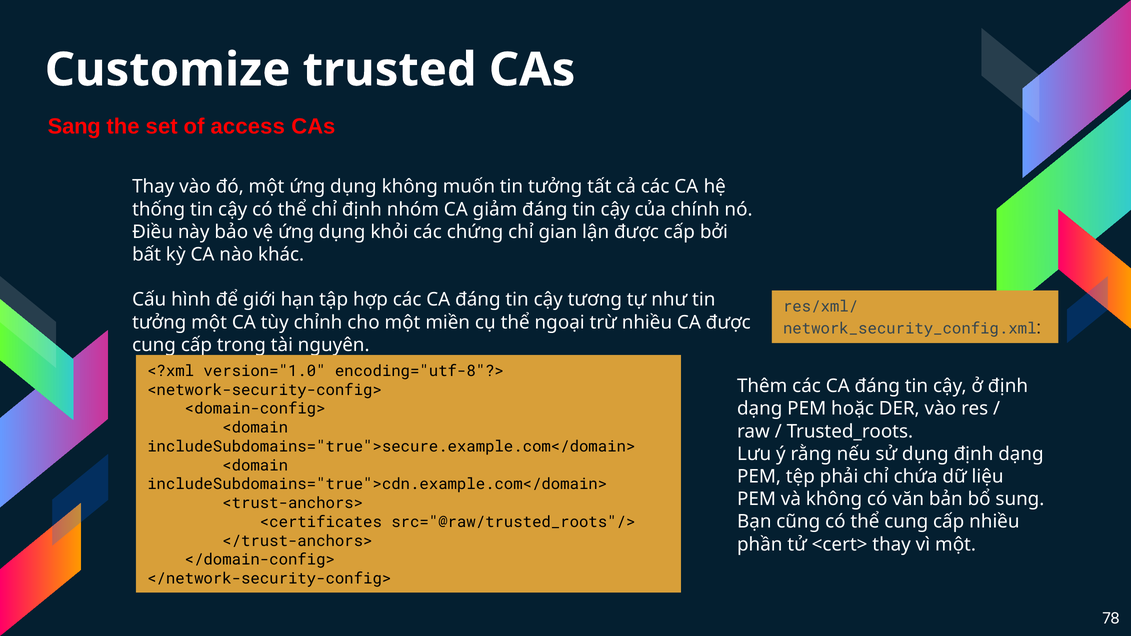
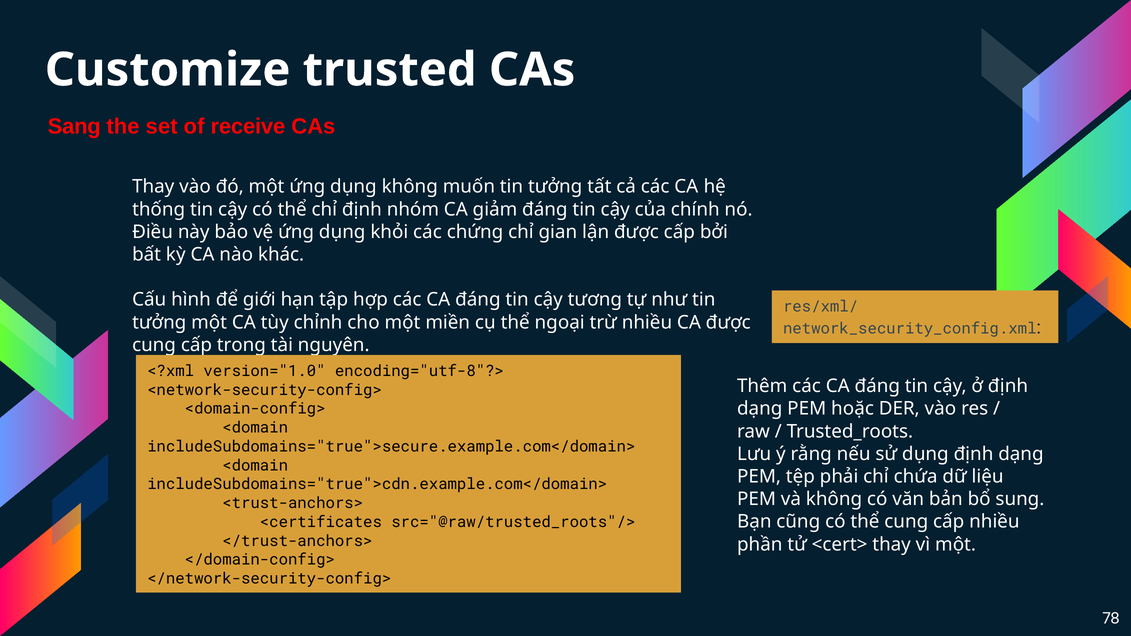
access: access -> receive (248, 127)
